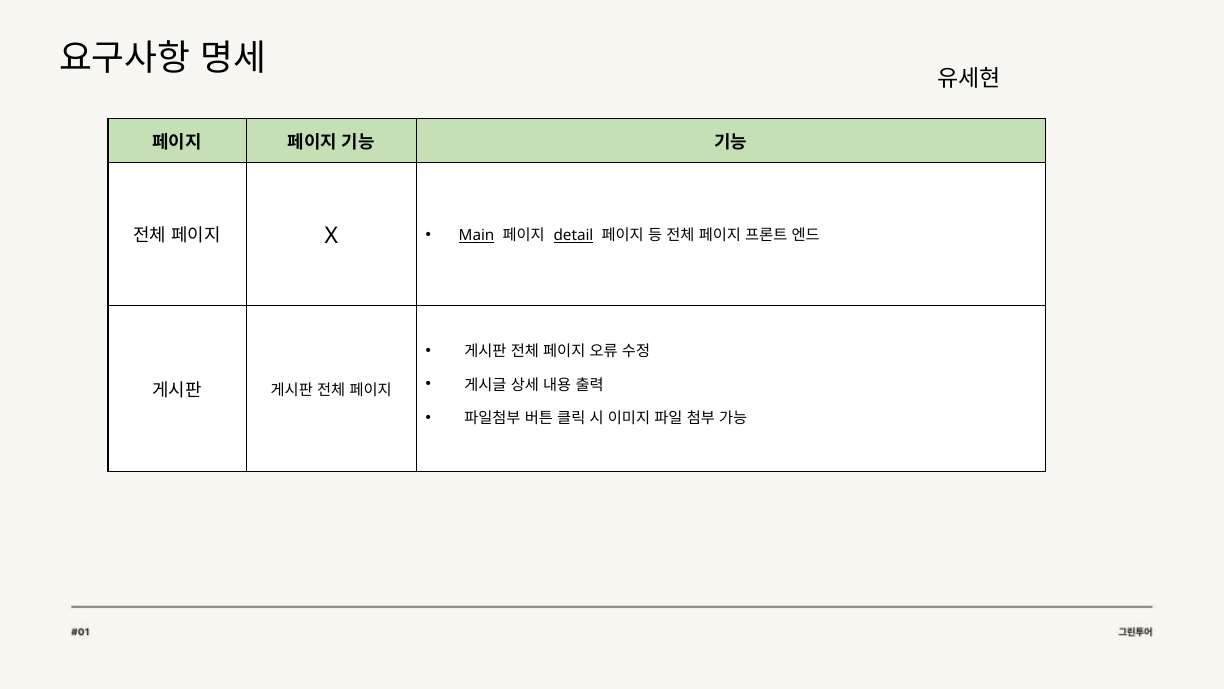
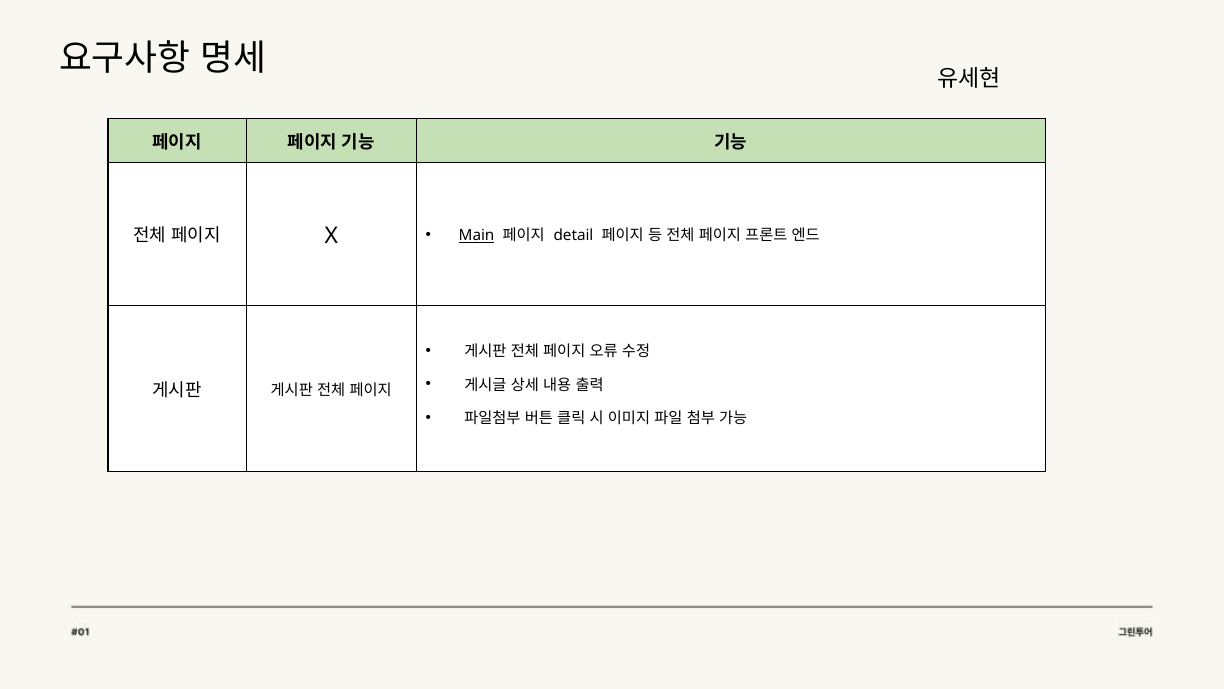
detail underline: present -> none (573, 236)
